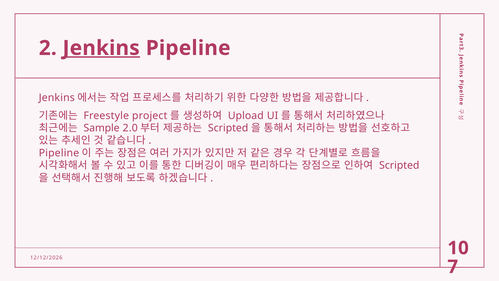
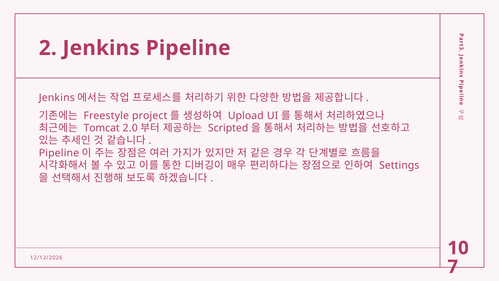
Jenkins underline: present -> none (101, 48)
Sample: Sample -> Tomcat (102, 128)
Scripted: Scripted -> Settings (399, 165)
